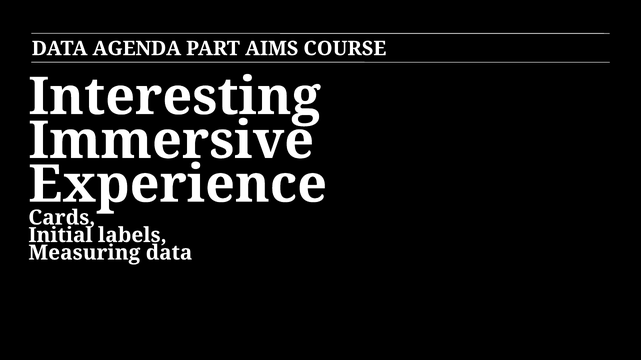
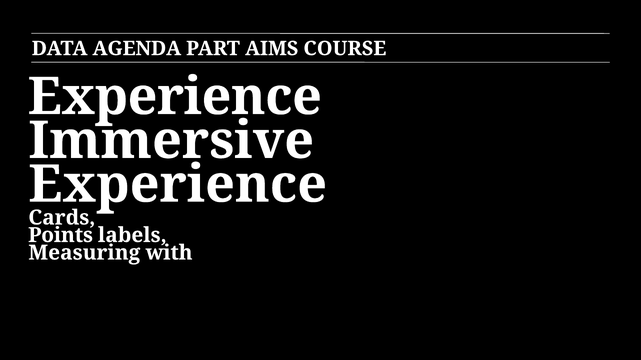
Interesting: Interesting -> Experience (175, 97)
Initial: Initial -> Points (61, 235)
Measuring data: data -> with (169, 253)
